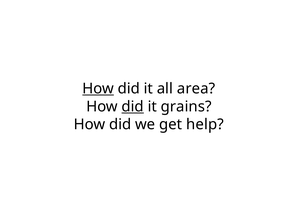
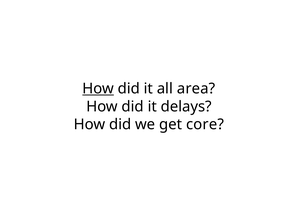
did underline: present -> none (133, 106)
grains: grains -> delays (186, 106)
help: help -> core (205, 124)
